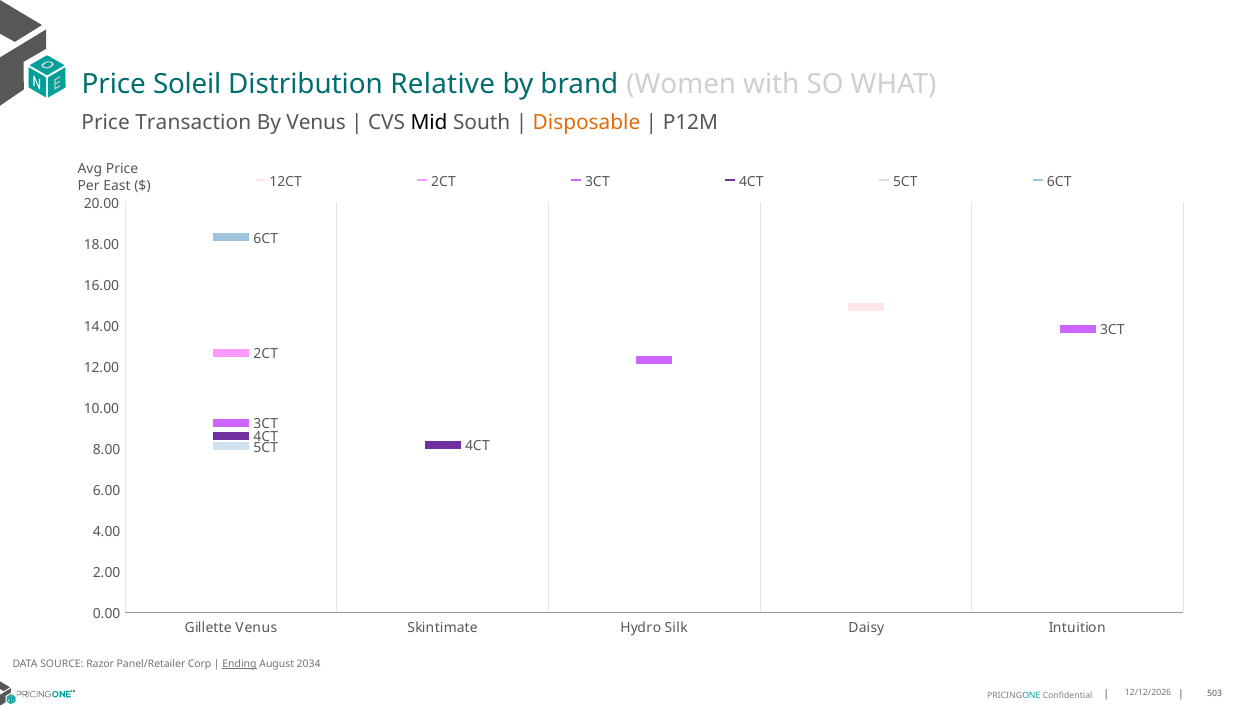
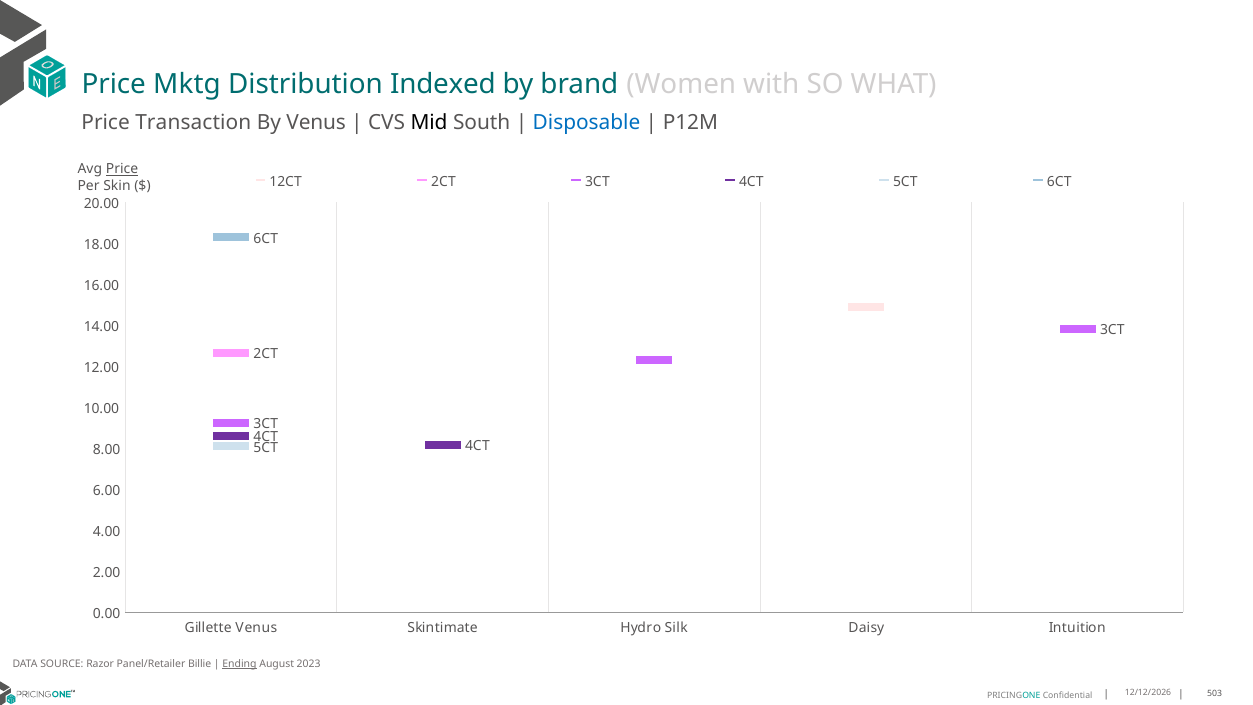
Soleil: Soleil -> Mktg (187, 84)
Relative: Relative -> Indexed (443, 84)
Disposable colour: orange -> blue (587, 122)
Price underline: none -> present (122, 169)
East: East -> Skin (117, 186)
Corp: Corp -> Billie (200, 664)
2034: 2034 -> 2023 (309, 664)
